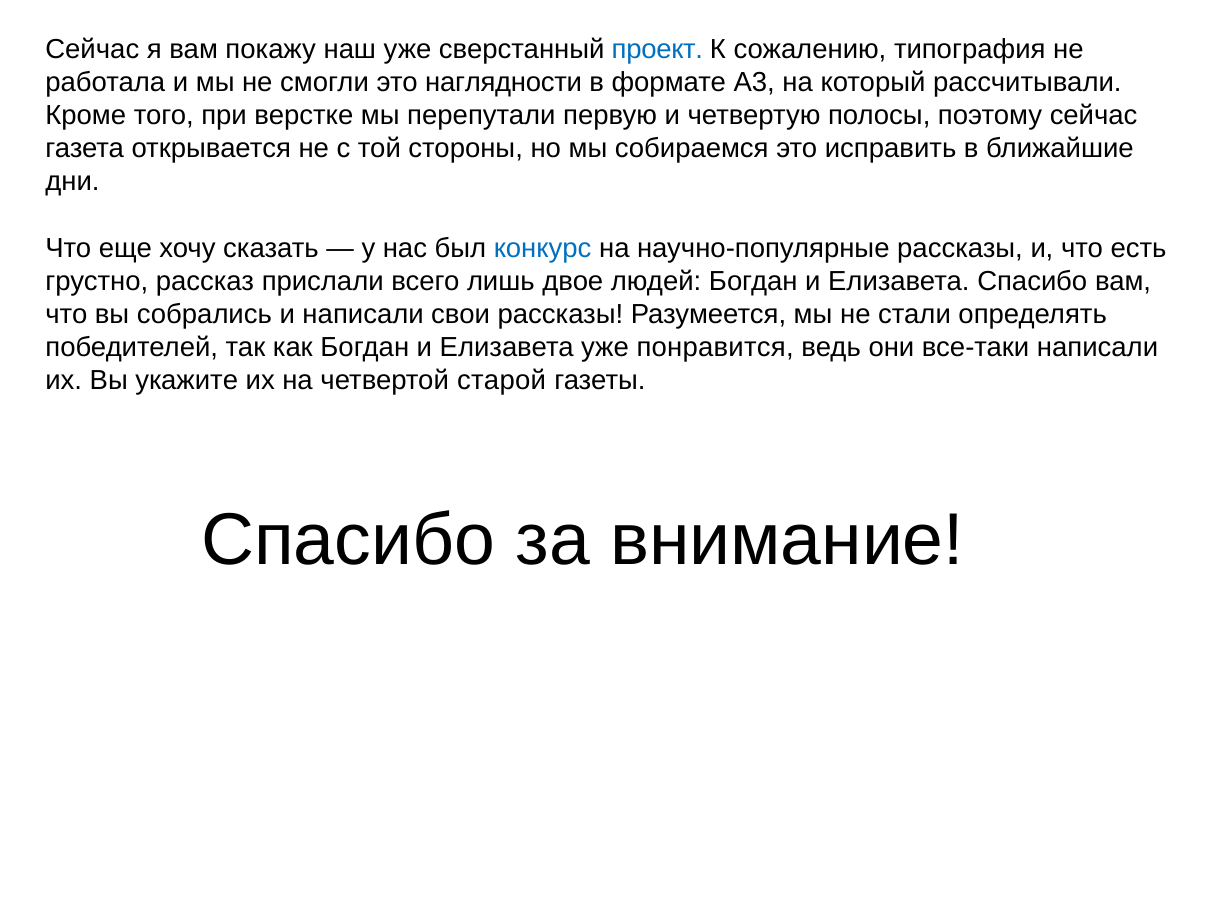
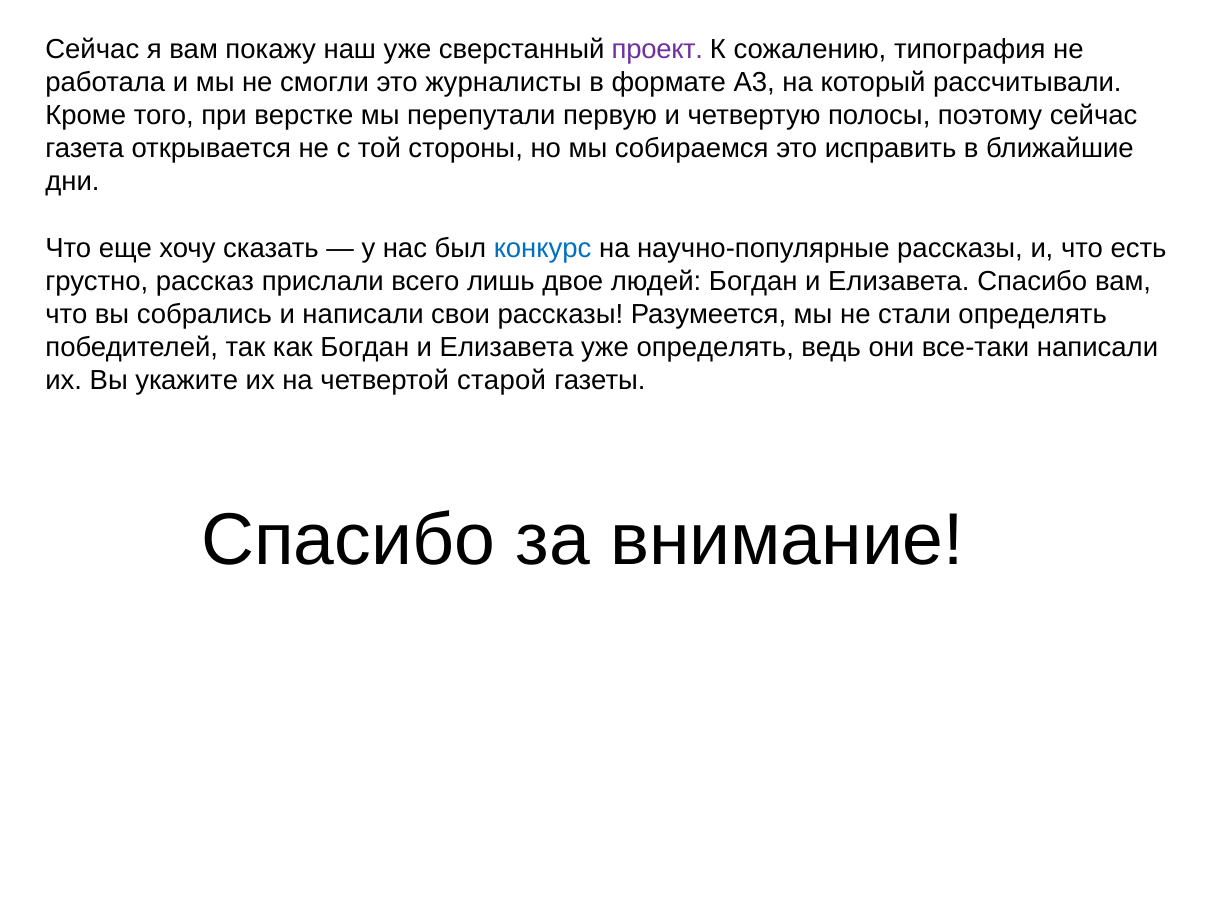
проект colour: blue -> purple (657, 50)
наглядности: наглядности -> журналисты (503, 83)
уже понравится: понравится -> определять (715, 347)
